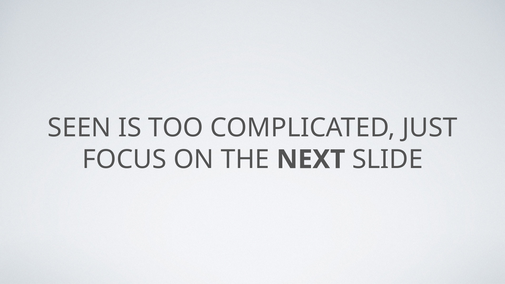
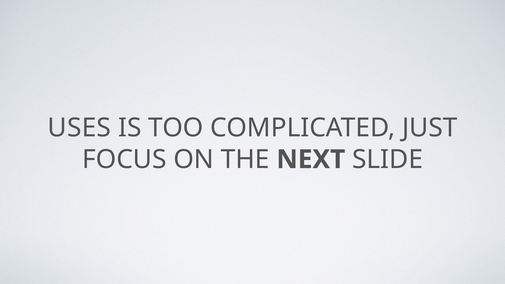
SEEN: SEEN -> USES (79, 128)
